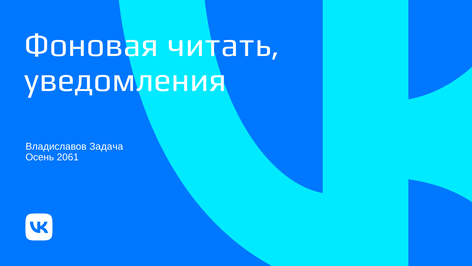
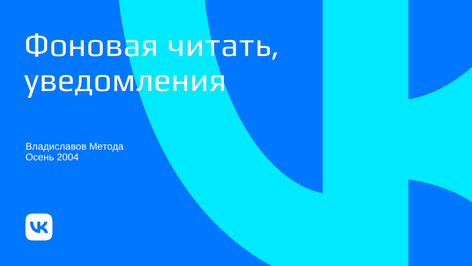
Задача: Задача -> Метода (106, 146)
2061: 2061 -> 2004 (68, 157)
